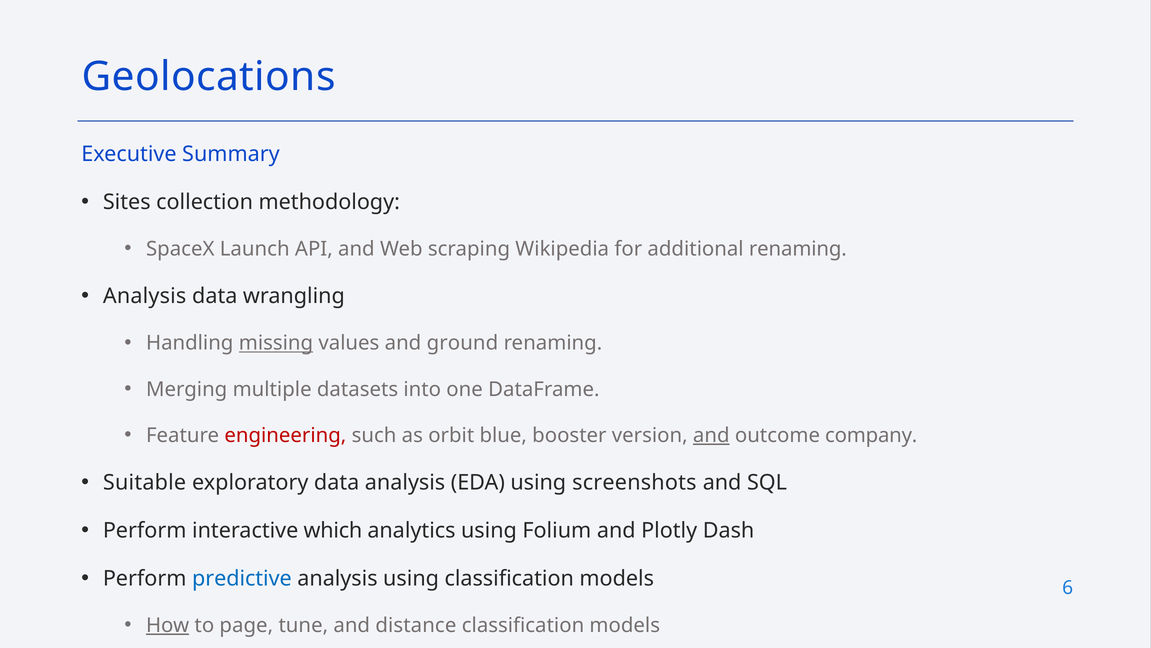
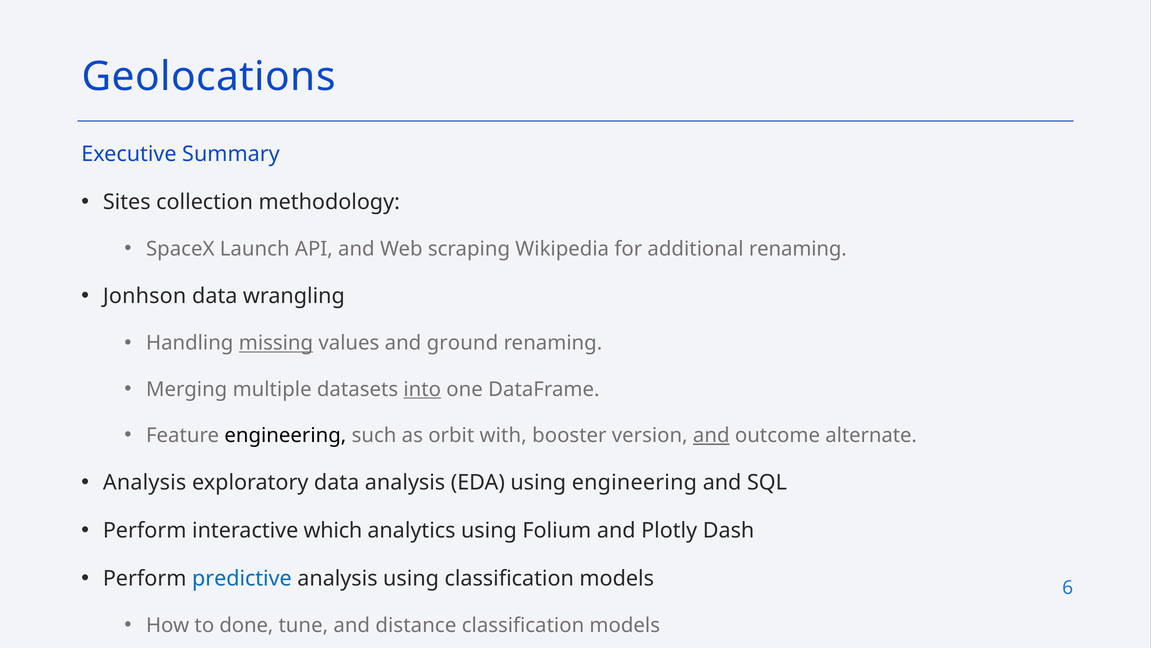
Analysis: Analysis -> Jonhson (145, 296)
into underline: none -> present (422, 389)
engineering colour: red -> black (285, 435)
blue: blue -> with (503, 435)
company: company -> alternate (871, 435)
Suitable: Suitable -> Analysis (145, 482)
using screenshots: screenshots -> engineering (634, 482)
How underline: present -> none (168, 625)
page: page -> done (246, 625)
